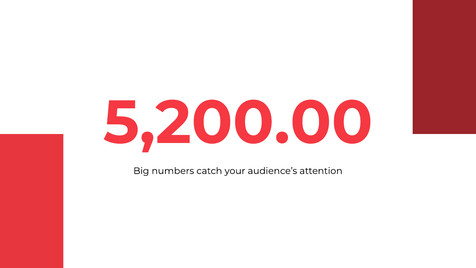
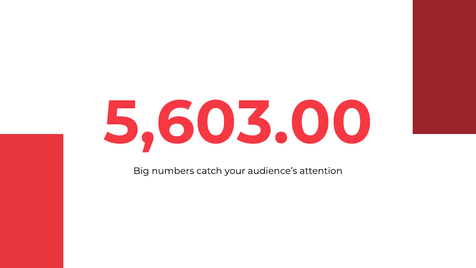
5,200.00: 5,200.00 -> 5,603.00 (238, 123)
